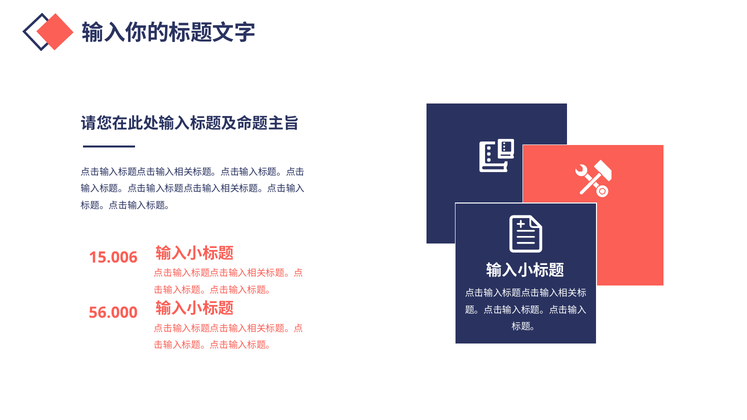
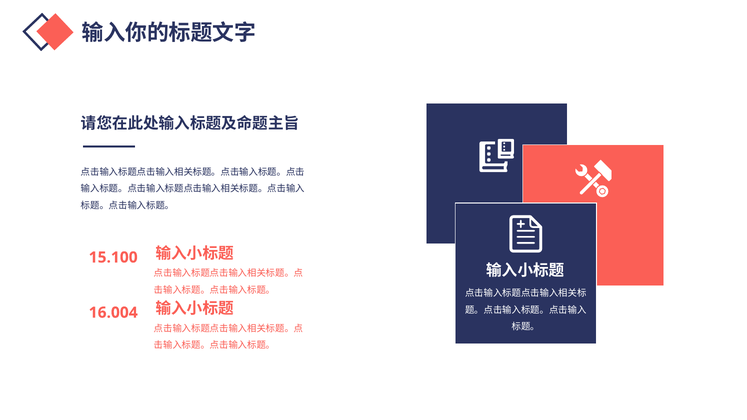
15.006: 15.006 -> 15.100 (113, 258)
56.000: 56.000 -> 16.004 (113, 313)
